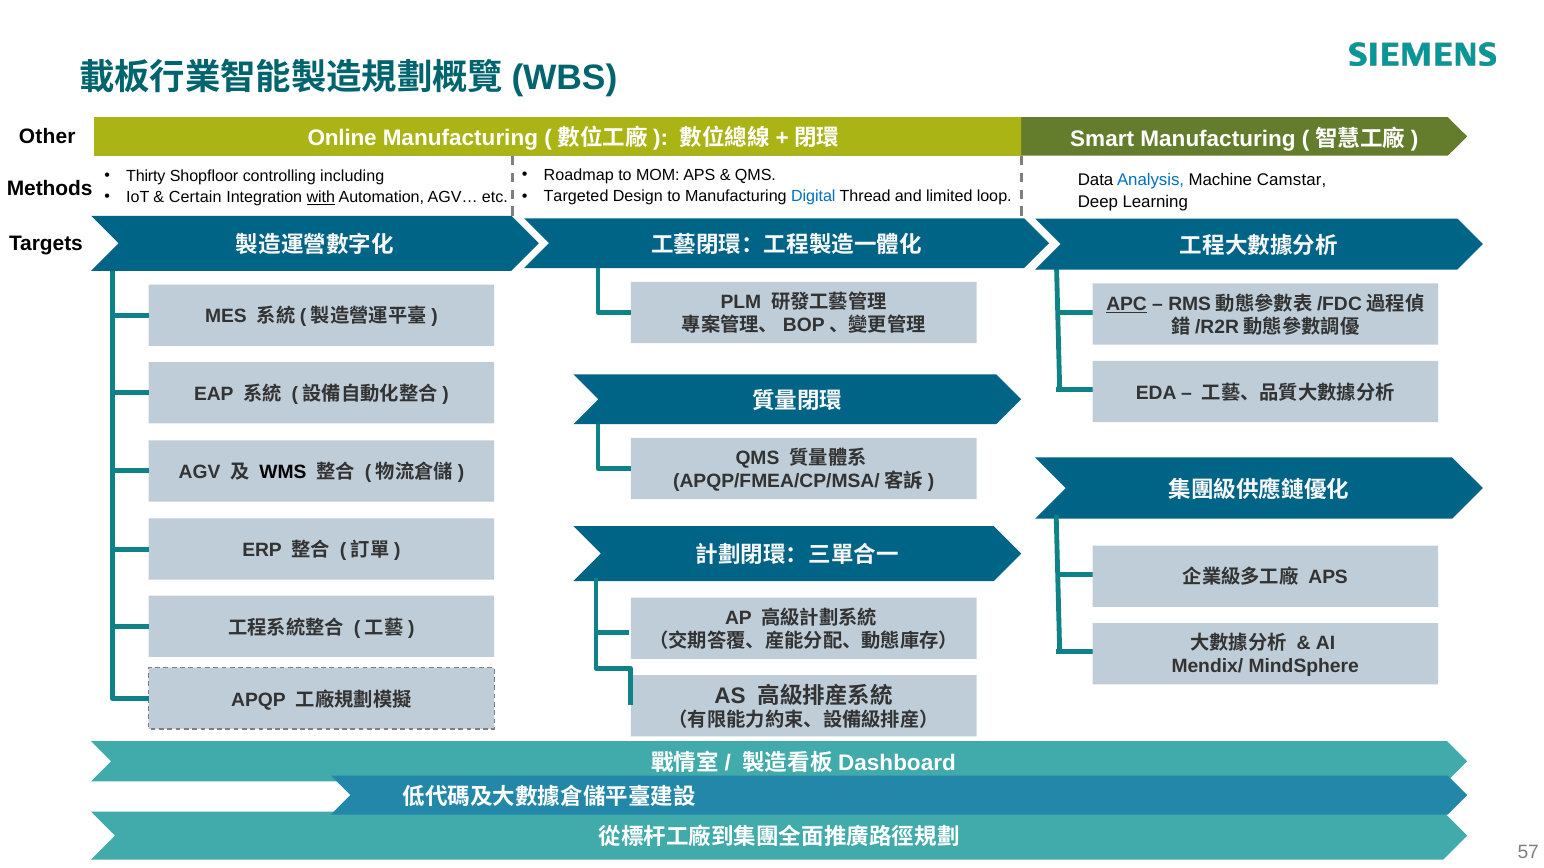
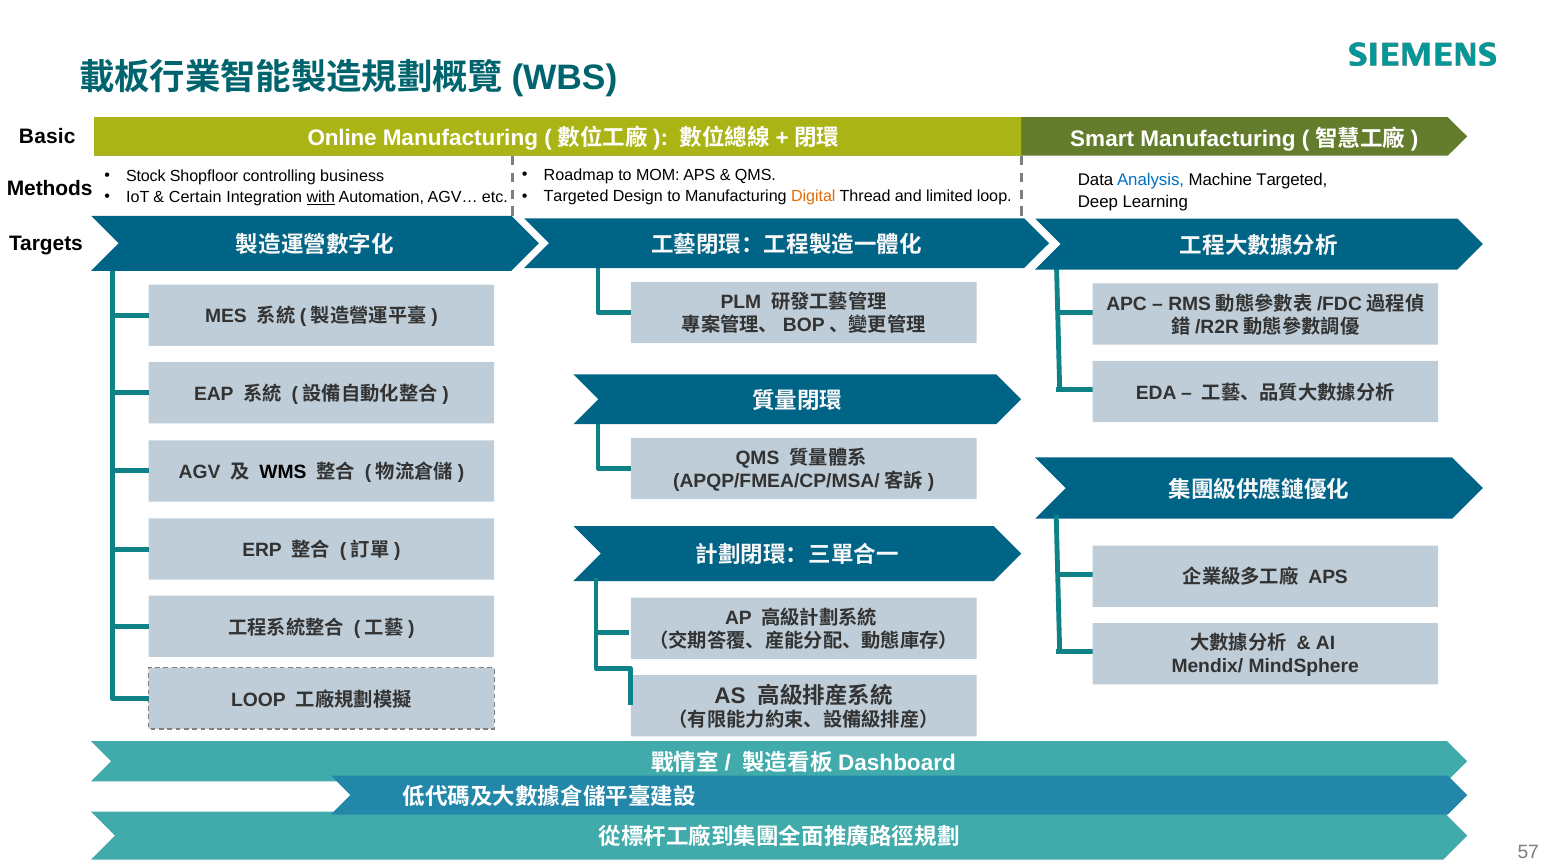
Other: Other -> Basic (47, 137)
Thirty: Thirty -> Stock (146, 176)
including: including -> business (352, 176)
Machine Camstar: Camstar -> Targeted (1292, 180)
Digital colour: blue -> orange (813, 197)
APC underline: present -> none (1127, 304)
APQP: APQP -> LOOP (258, 700)
